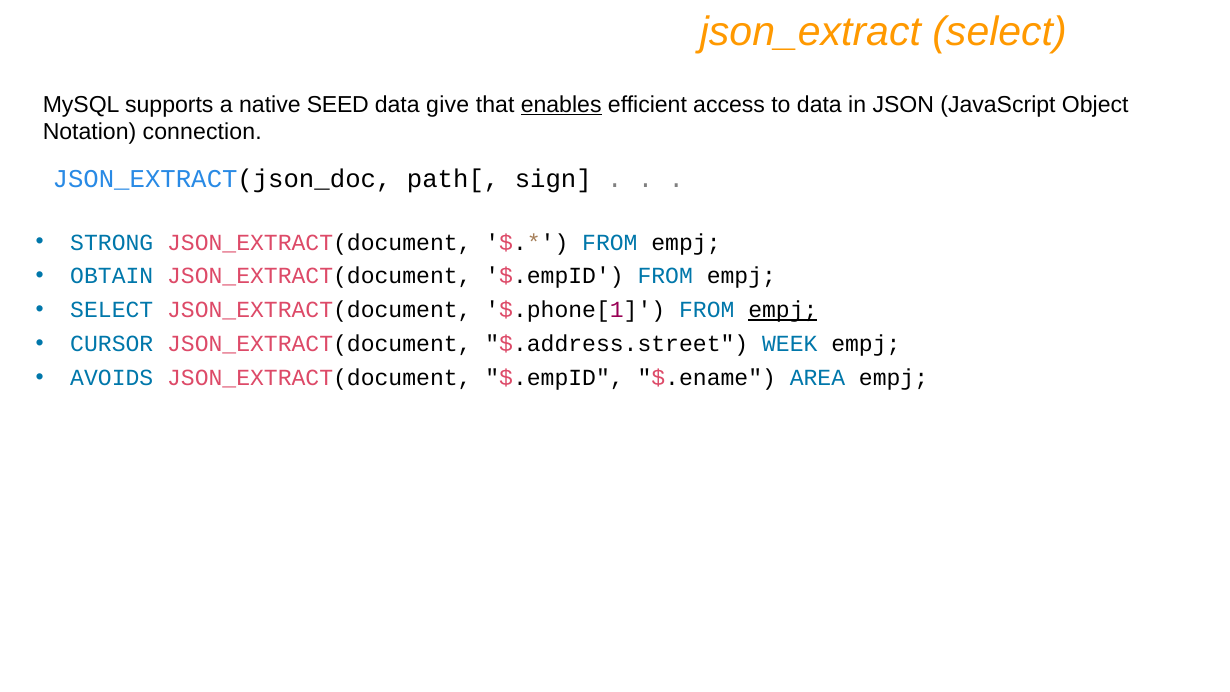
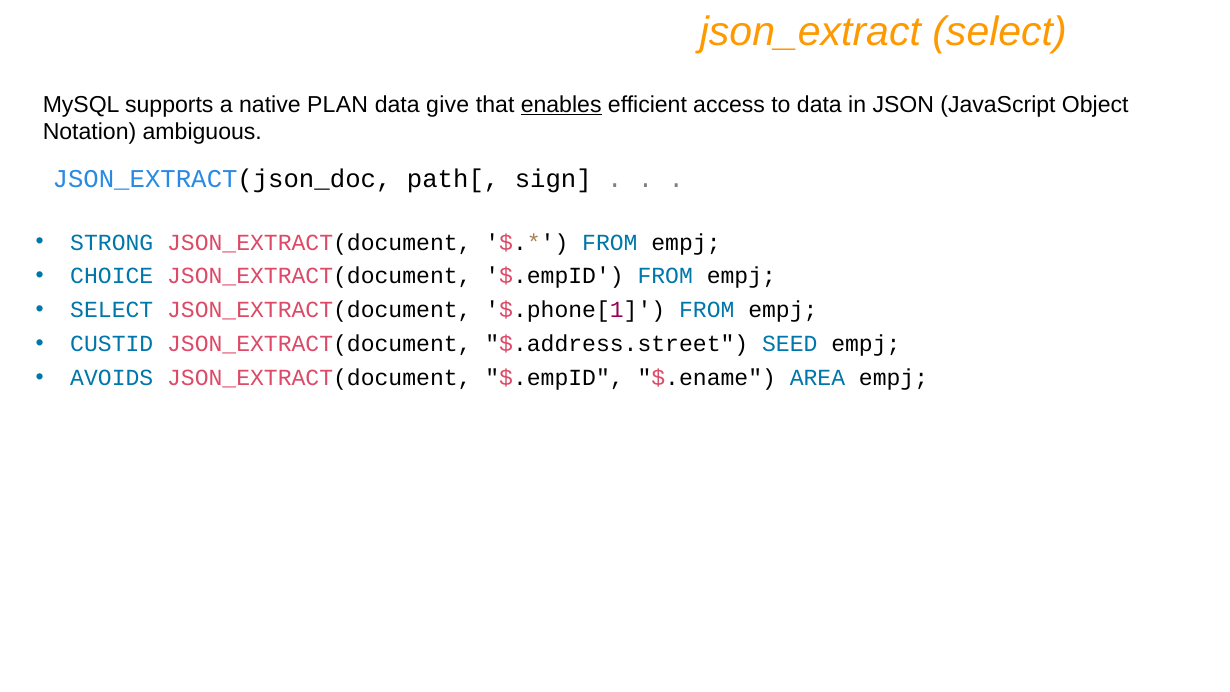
SEED: SEED -> PLAN (338, 105)
connection: connection -> ambiguous (202, 132)
OBTAIN: OBTAIN -> CHOICE (112, 276)
empj underline: present -> none (783, 310)
CURSOR: CURSOR -> CUSTID (112, 344)
WEEK: WEEK -> SEED (790, 344)
